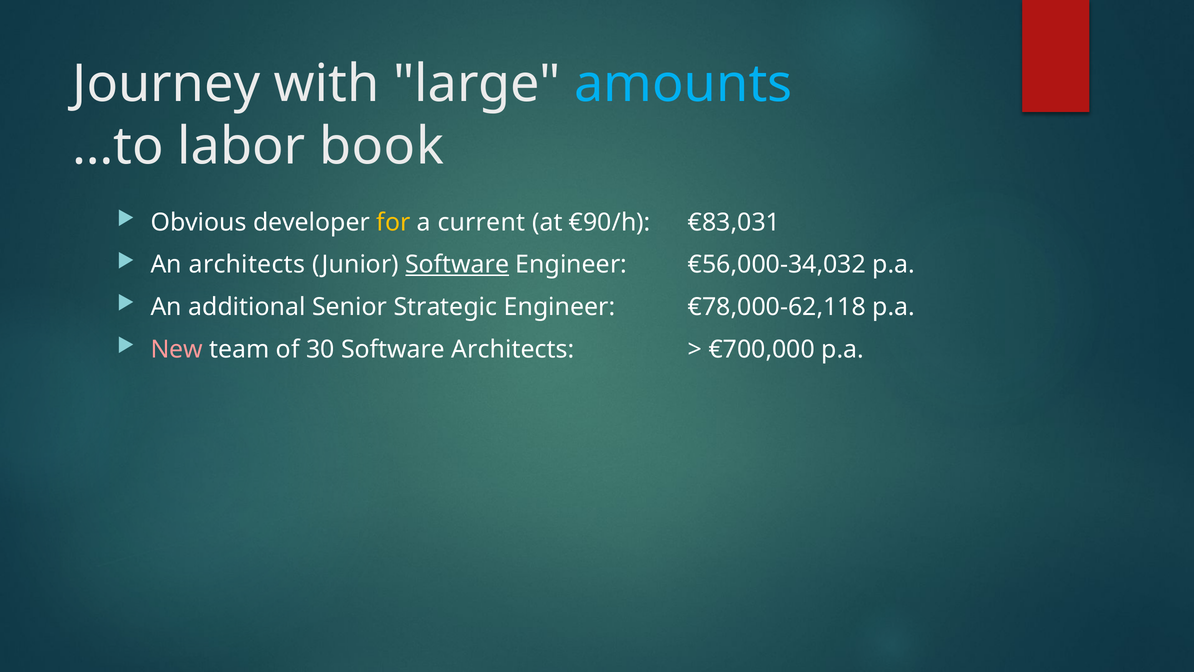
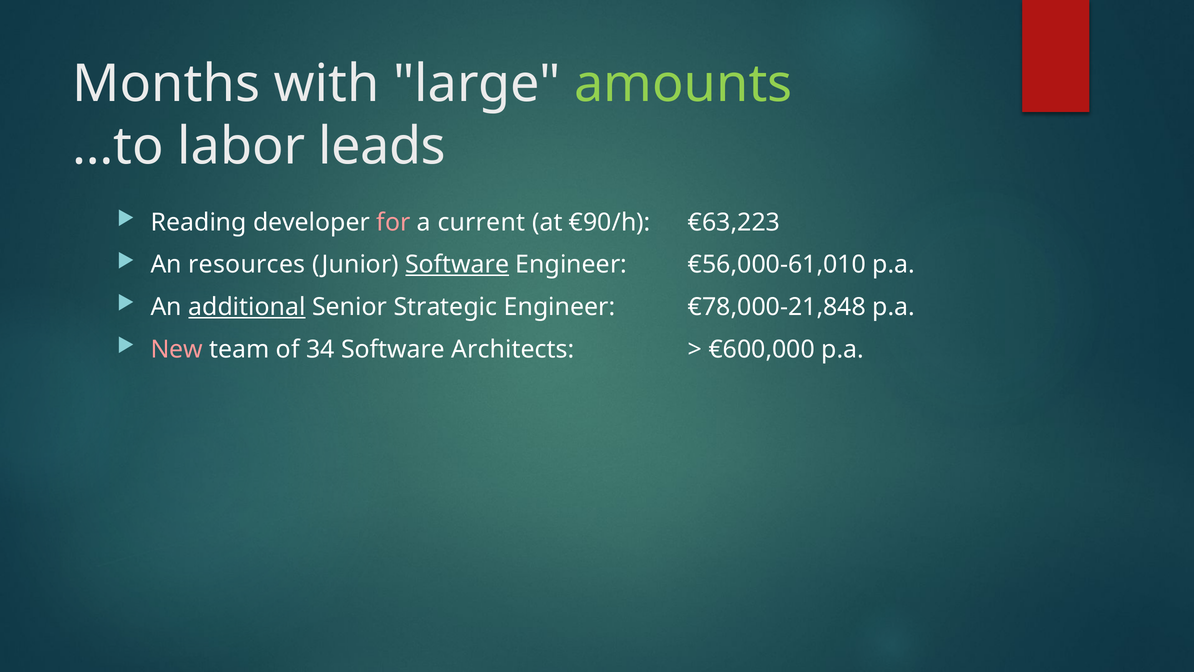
Journey: Journey -> Months (166, 84)
amounts colour: light blue -> light green (683, 84)
book: book -> leads (382, 147)
Obvious: Obvious -> Reading (199, 222)
for colour: yellow -> pink (393, 222)
€83,031: €83,031 -> €63,223 (734, 222)
An architects: architects -> resources (247, 265)
€56,000-34,032: €56,000-34,032 -> €56,000-61,010 (777, 265)
additional underline: none -> present (247, 307)
€78,000-62,118: €78,000-62,118 -> €78,000-21,848 (777, 307)
30: 30 -> 34 (320, 349)
€700,000: €700,000 -> €600,000 (762, 349)
